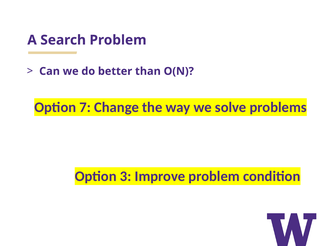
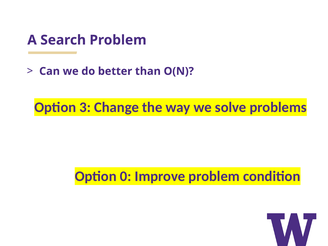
7: 7 -> 3 (85, 107)
3: 3 -> 0 (126, 176)
